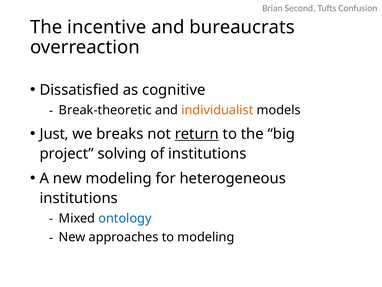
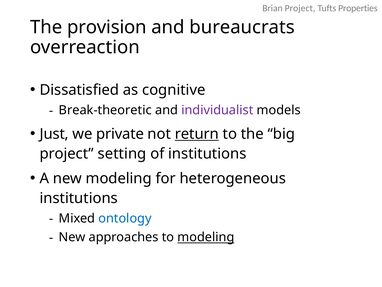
Brian Second: Second -> Project (300, 8)
Confusion: Confusion -> Properties (358, 8)
incentive: incentive -> provision (107, 27)
individualist colour: orange -> purple (217, 110)
breaks: breaks -> private (120, 134)
solving: solving -> setting (122, 153)
modeling underline: none -> present (206, 237)
